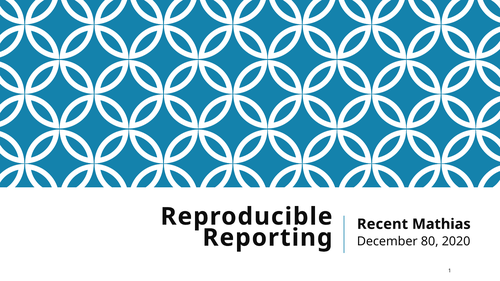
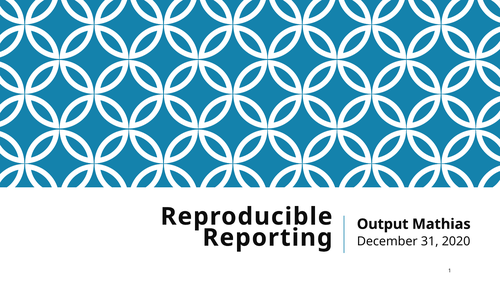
Recent: Recent -> Output (383, 224)
80: 80 -> 31 (430, 241)
